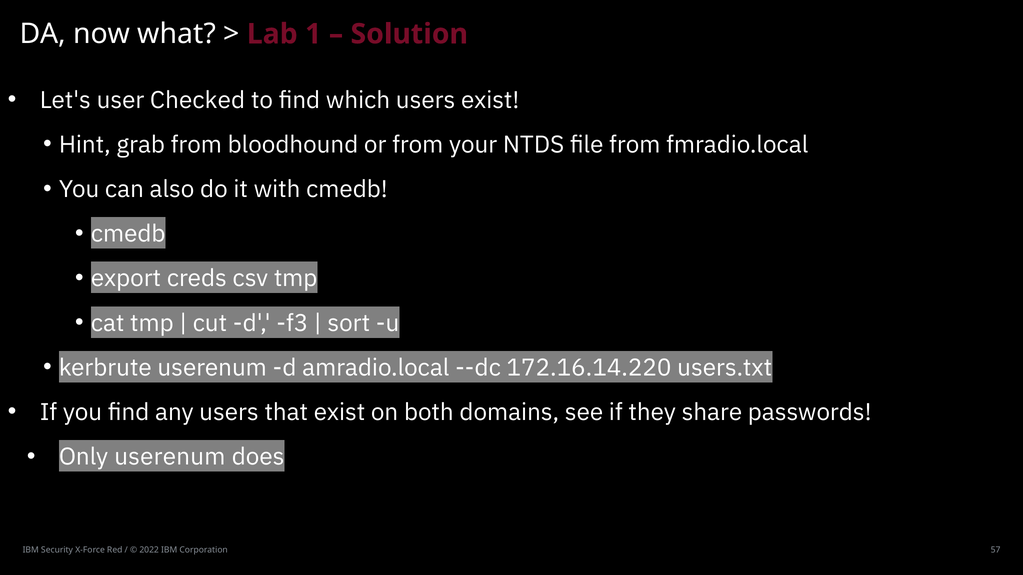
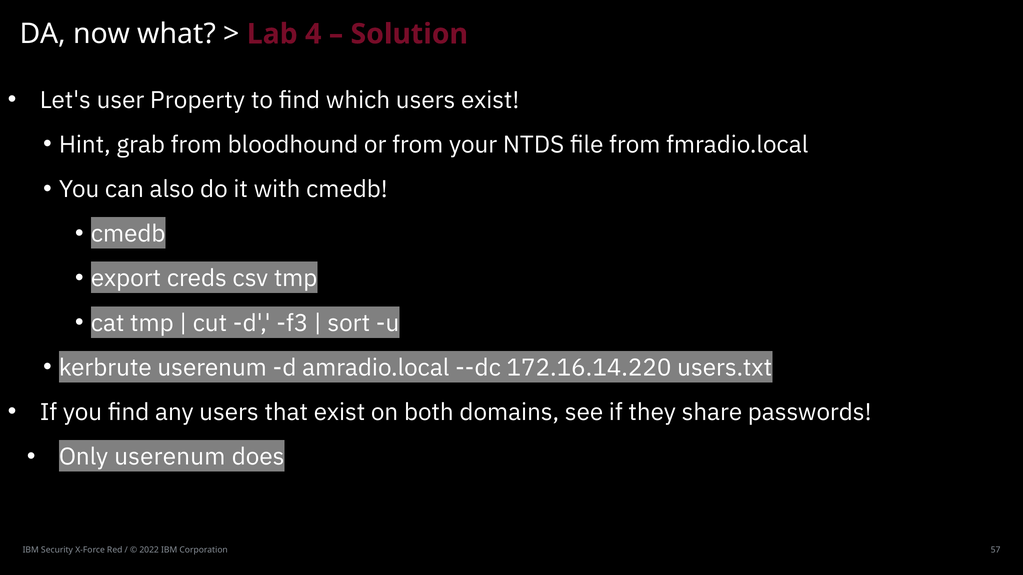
1: 1 -> 4 (313, 34)
Checked: Checked -> Property (198, 100)
